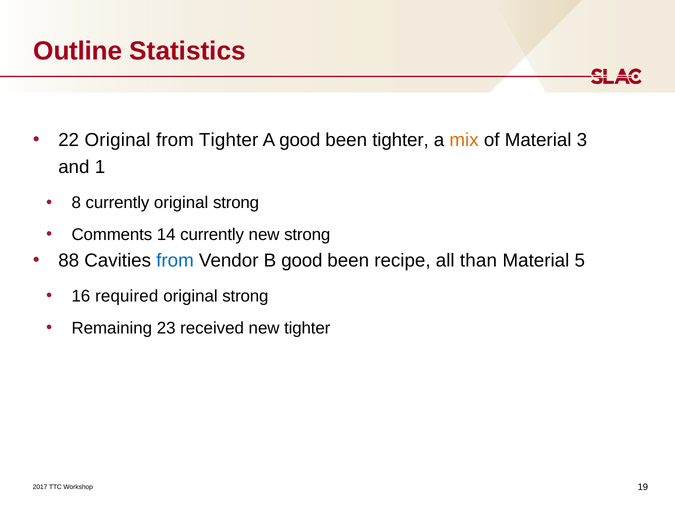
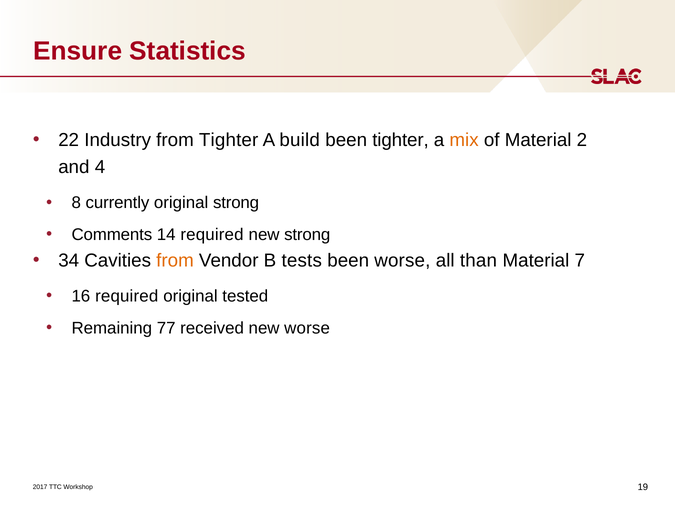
Outline: Outline -> Ensure (78, 51)
22 Original: Original -> Industry (118, 140)
A good: good -> build (300, 140)
3: 3 -> 2 (582, 140)
1: 1 -> 4 (100, 167)
14 currently: currently -> required (212, 235)
88: 88 -> 34 (69, 261)
from colour: blue -> orange (175, 261)
B good: good -> tests (302, 261)
been recipe: recipe -> worse (402, 261)
5: 5 -> 7 (580, 261)
strong: strong -> tested (245, 296)
23: 23 -> 77 (166, 328)
new tighter: tighter -> worse (307, 328)
